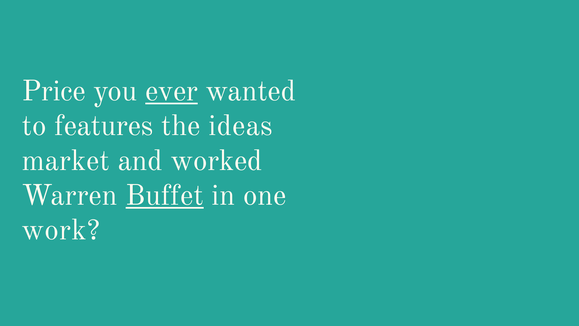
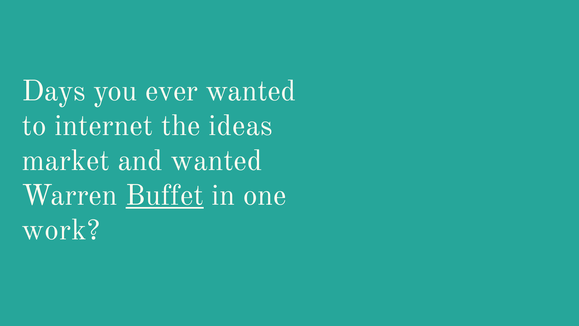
Price: Price -> Days (54, 91)
ever underline: present -> none (172, 91)
features: features -> internet (104, 126)
and worked: worked -> wanted (216, 160)
